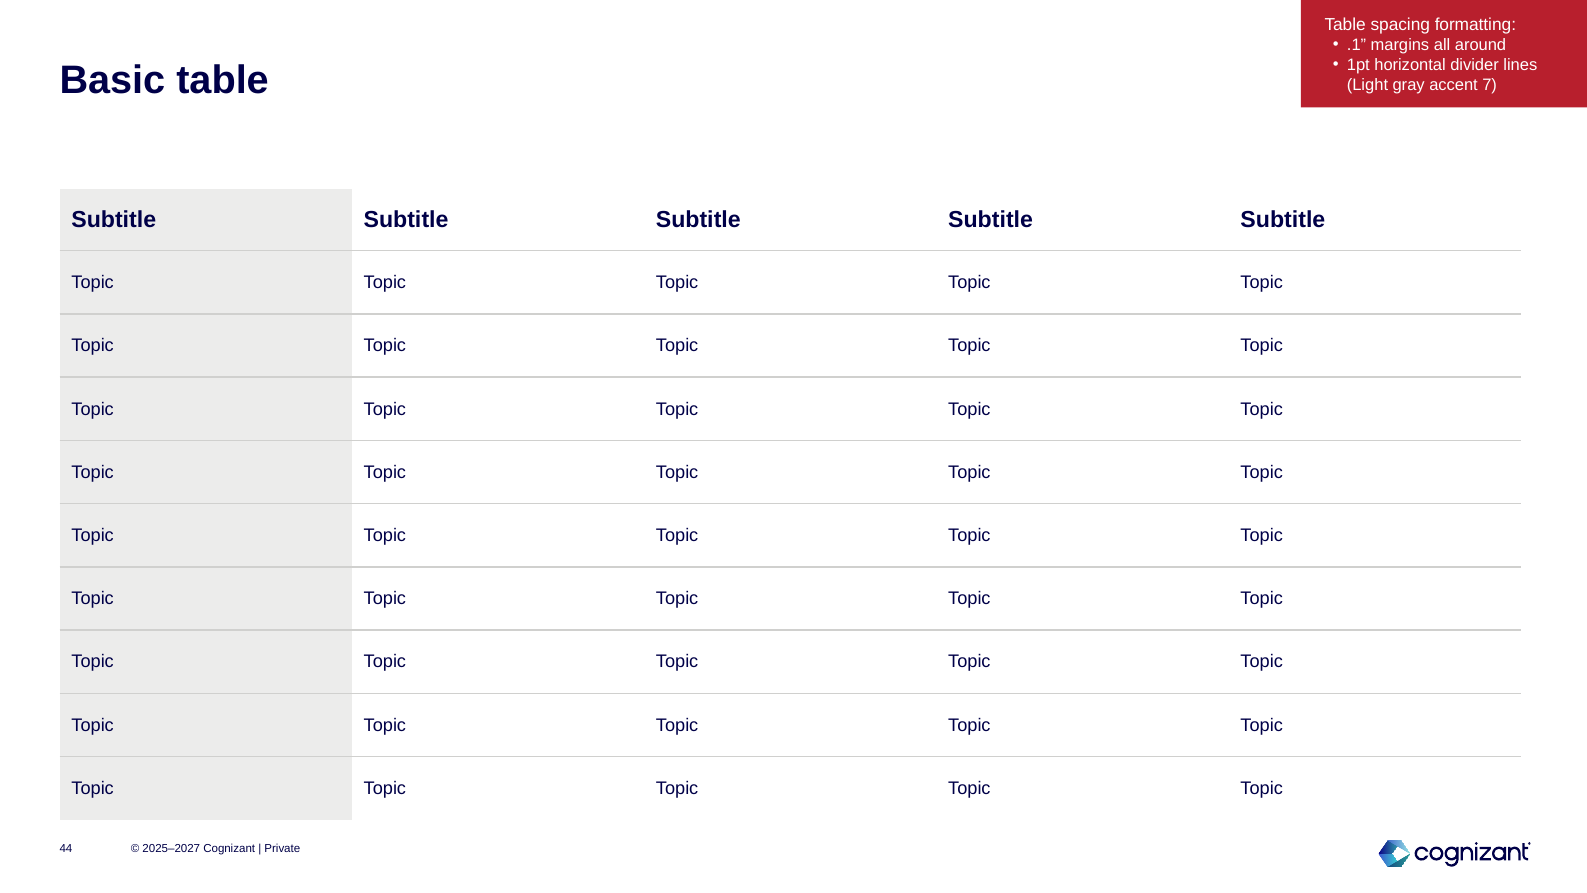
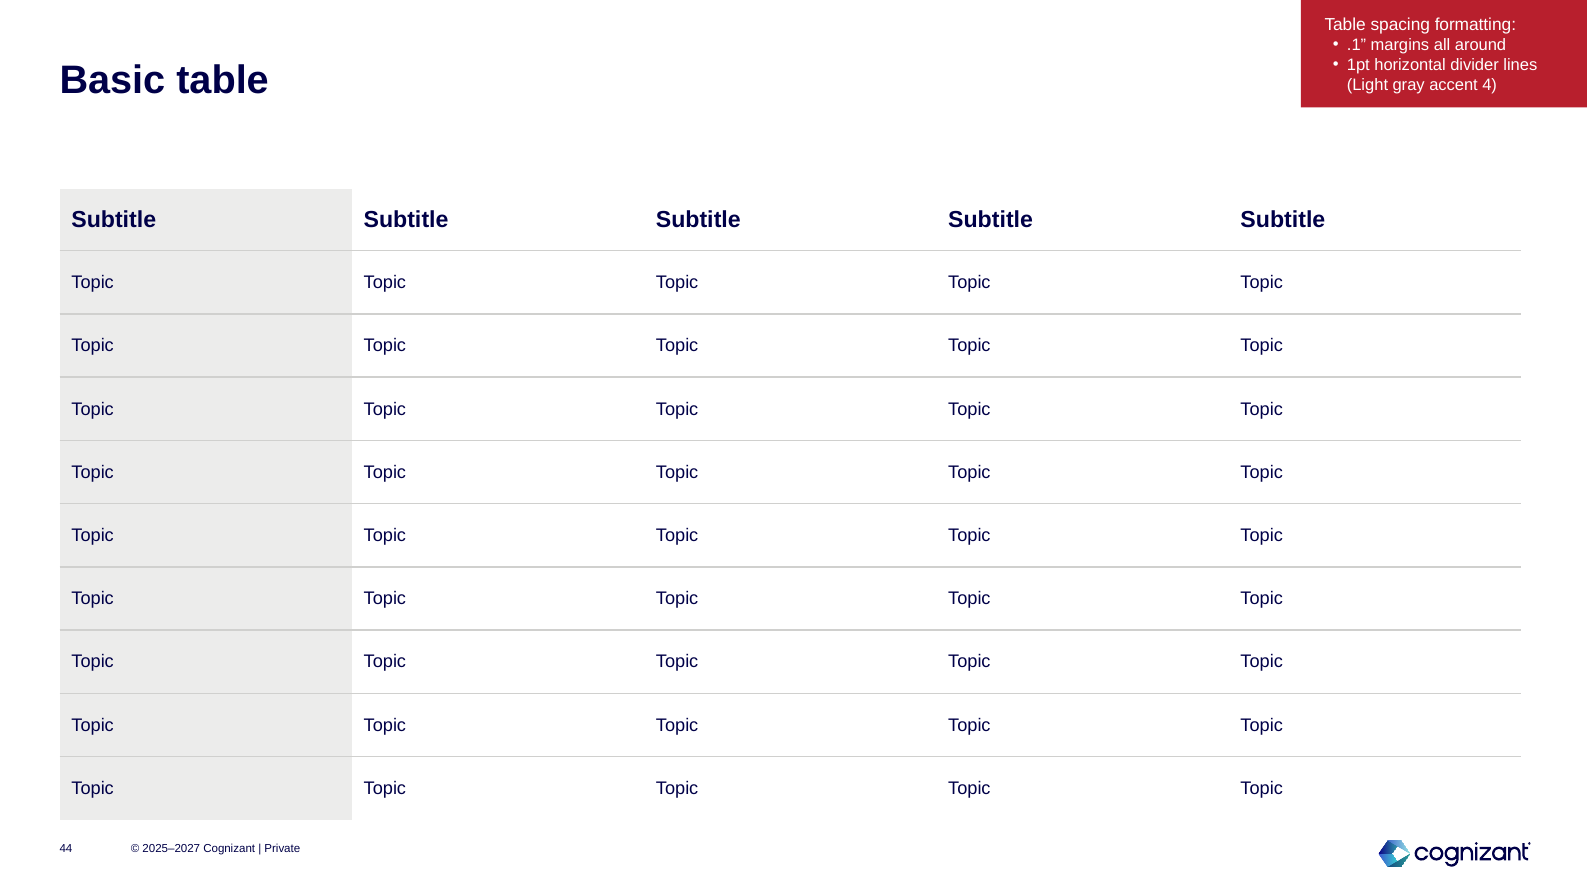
7: 7 -> 4 (1490, 85)
